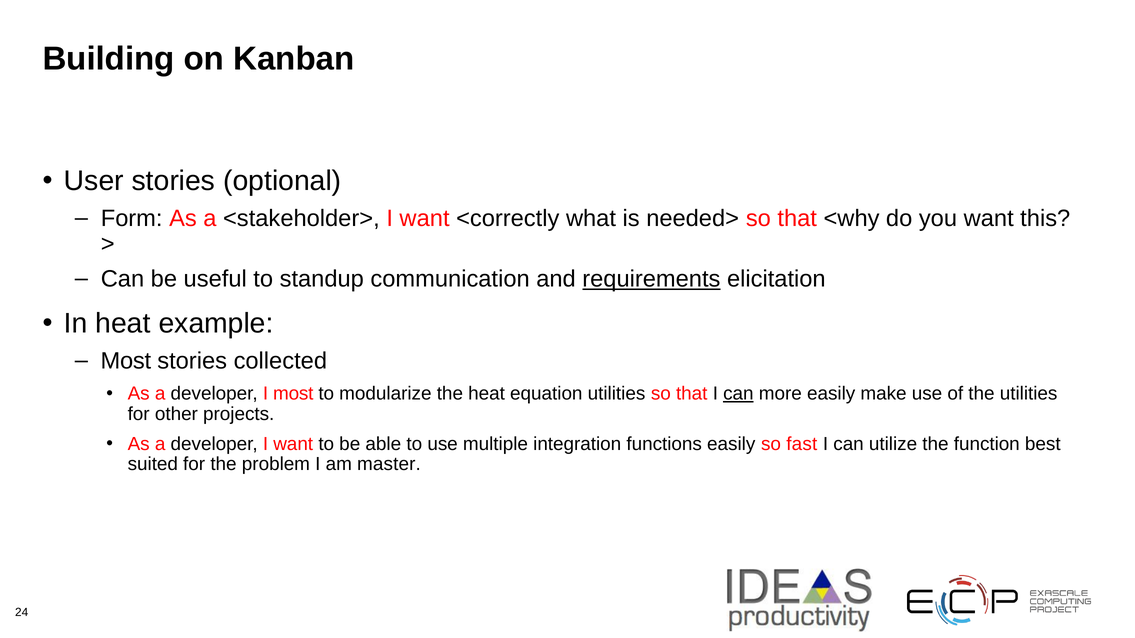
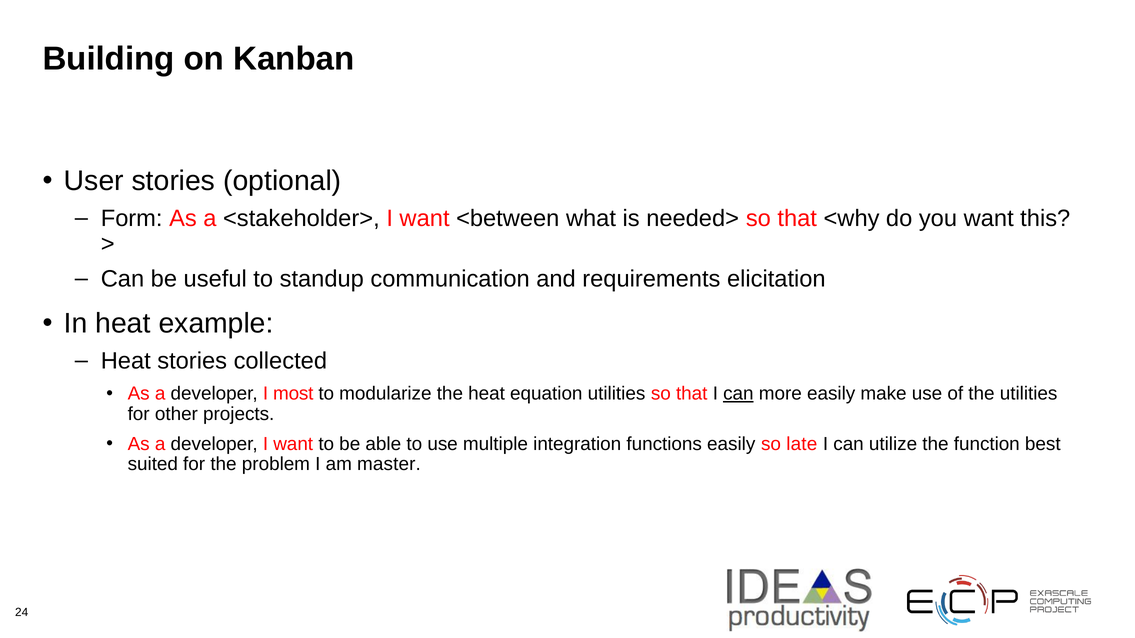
<correctly: <correctly -> <between (508, 219)
requirements underline: present -> none (651, 279)
Most: Most -> Heat (126, 362)
fast: fast -> late (802, 444)
